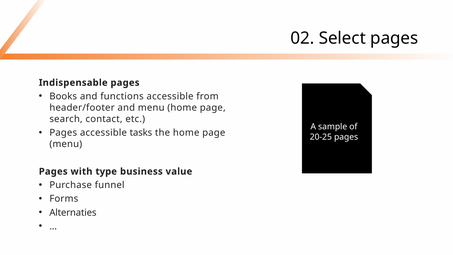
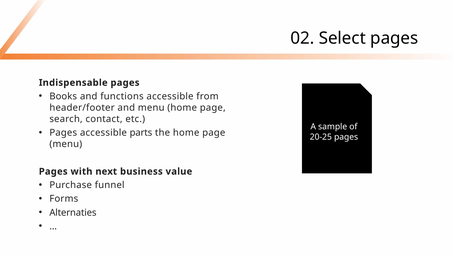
tasks: tasks -> parts (141, 133)
type: type -> next (106, 171)
